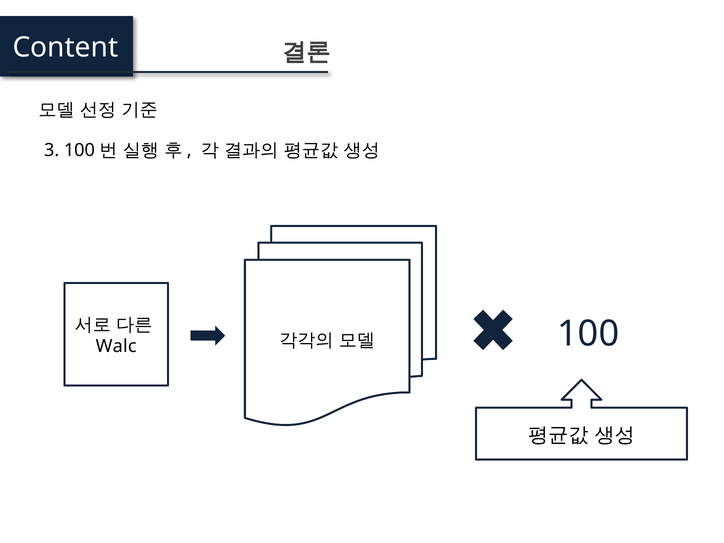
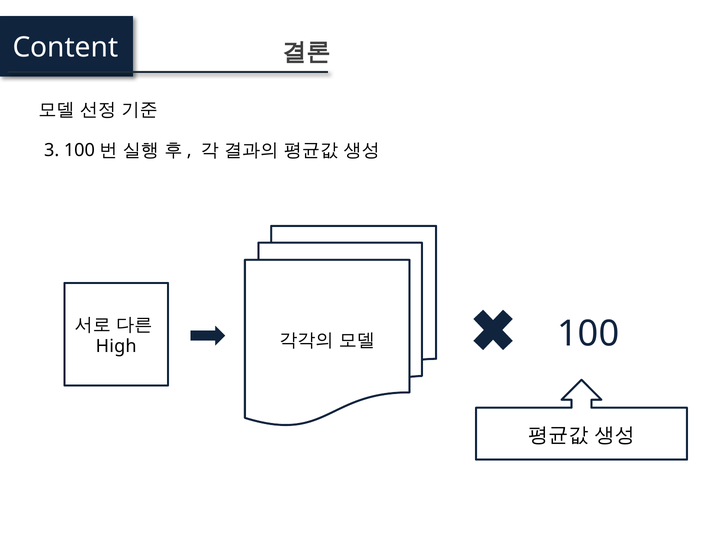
Walc: Walc -> High (116, 346)
